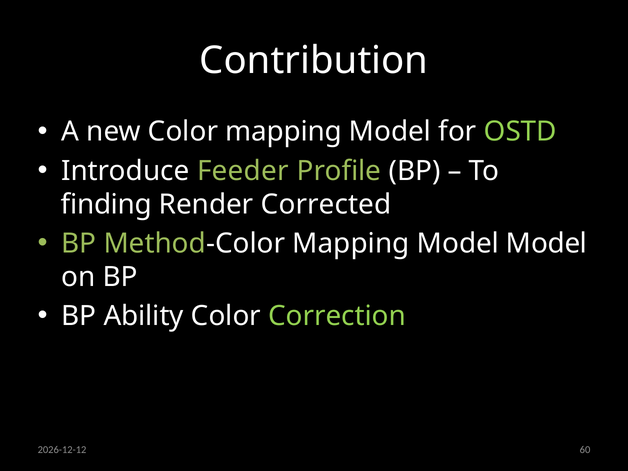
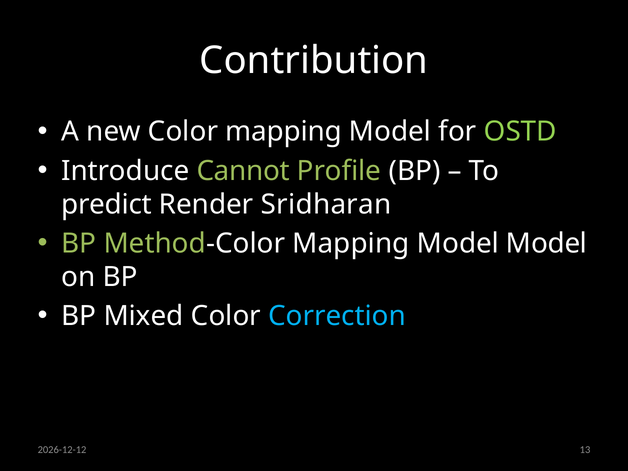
Feeder: Feeder -> Cannot (243, 171)
finding: finding -> predict (106, 204)
Corrected: Corrected -> Sridharan (326, 204)
Ability: Ability -> Mixed (144, 316)
Correction colour: light green -> light blue (337, 316)
60: 60 -> 13 (585, 450)
